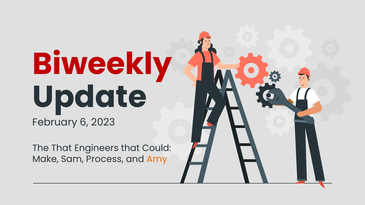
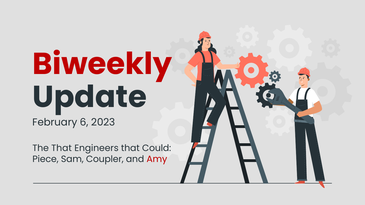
Make: Make -> Piece (45, 159)
Process: Process -> Coupler (105, 159)
Amy colour: orange -> red (157, 159)
